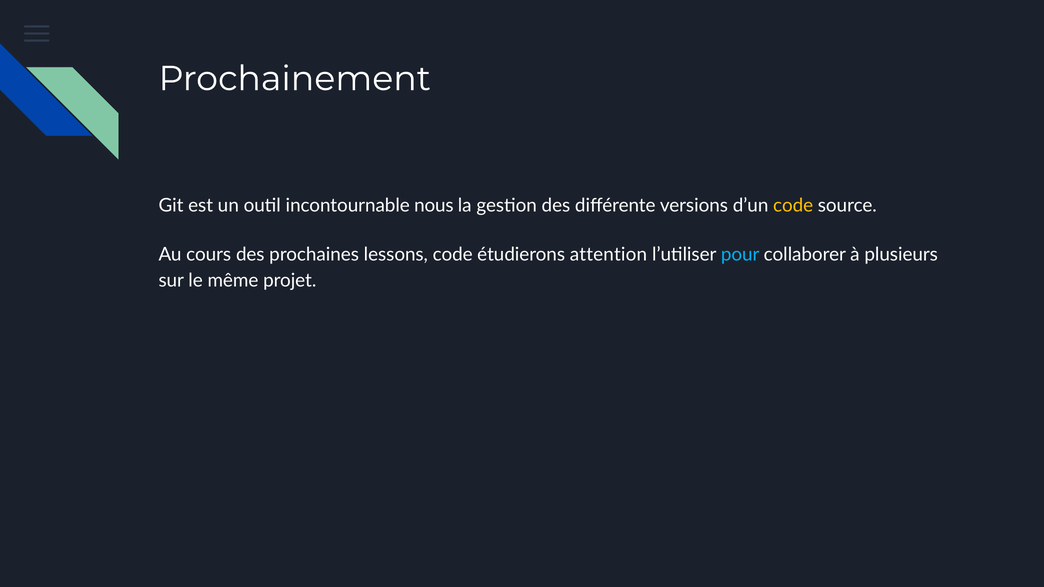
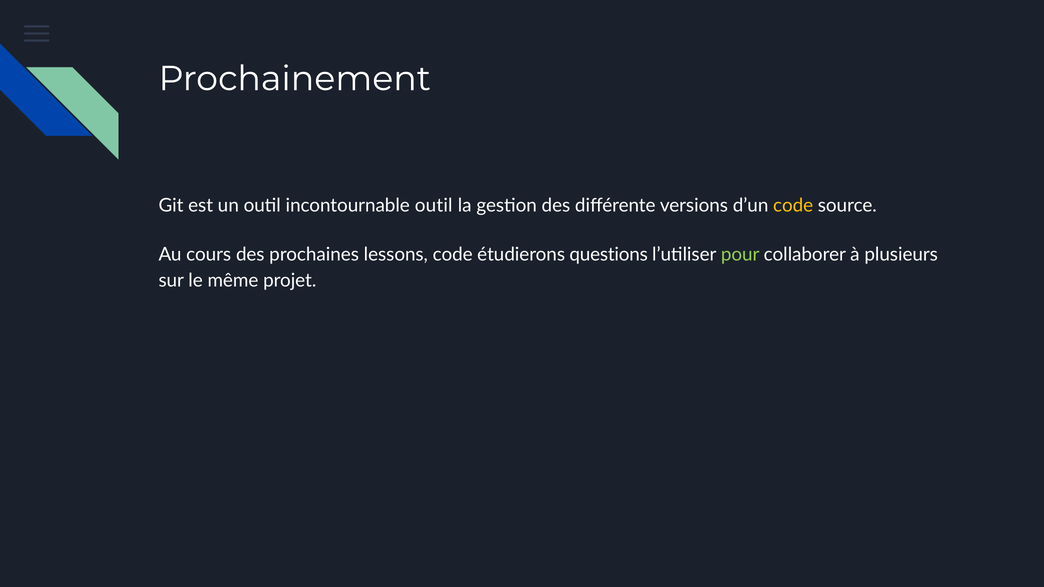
incontournable nous: nous -> outil (434, 205)
attention: attention -> questions (609, 255)
pour colour: light blue -> light green (740, 255)
